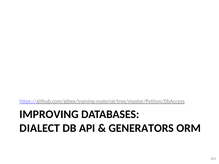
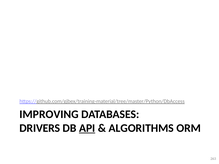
DIALECT: DIALECT -> DRIVERS (40, 128)
API underline: none -> present (87, 128)
GENERATORS: GENERATORS -> ALGORITHMS (141, 128)
